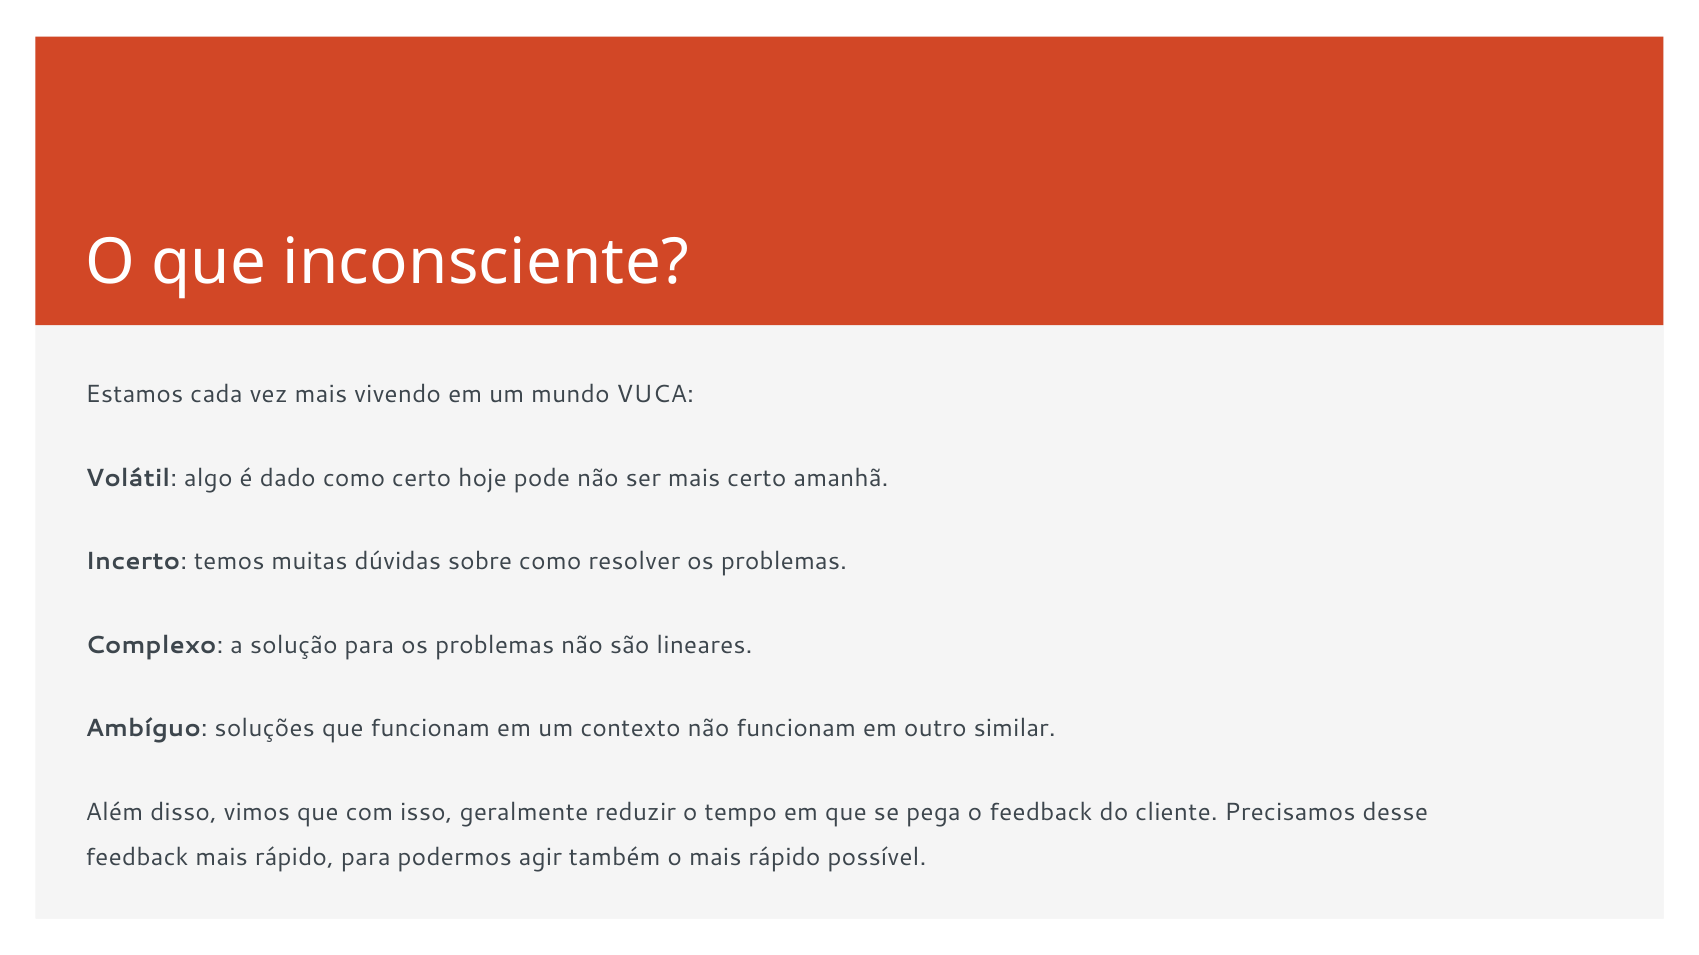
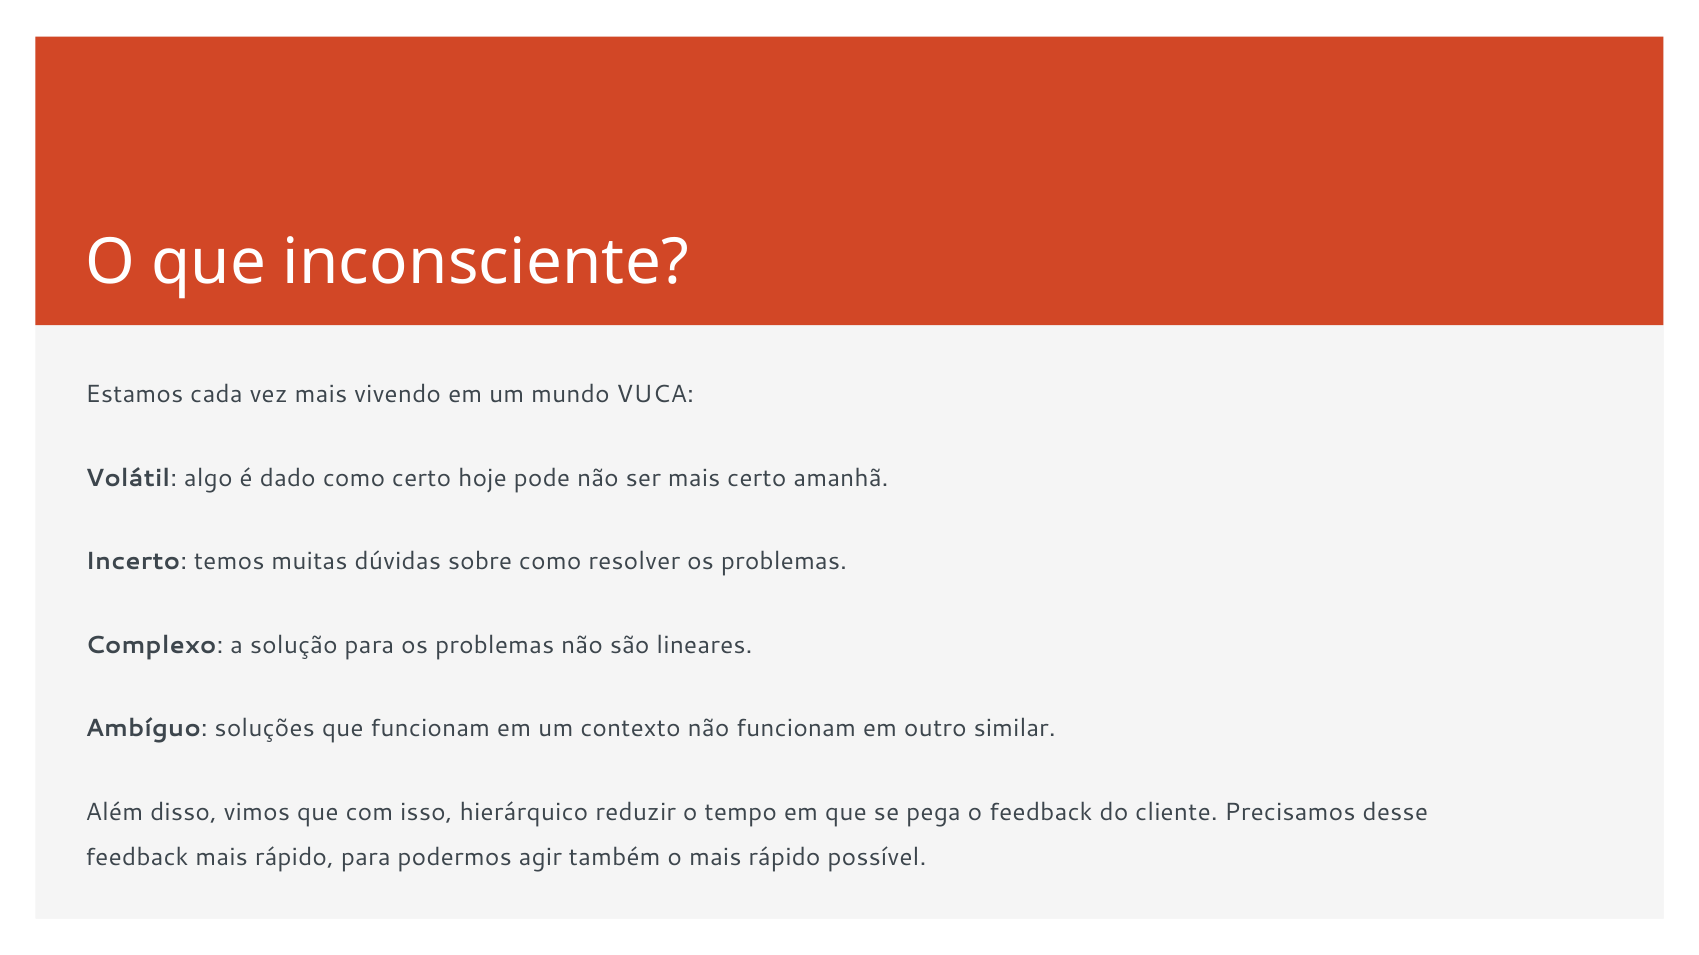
geralmente: geralmente -> hierárquico (524, 813)
